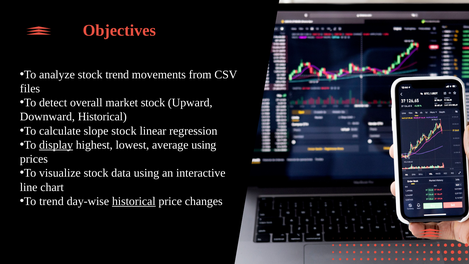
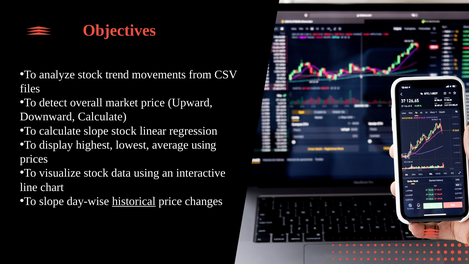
market stock: stock -> price (153, 103)
Downward Historical: Historical -> Calculate (102, 117)
display underline: present -> none (56, 145)
To trend: trend -> slope (51, 201)
